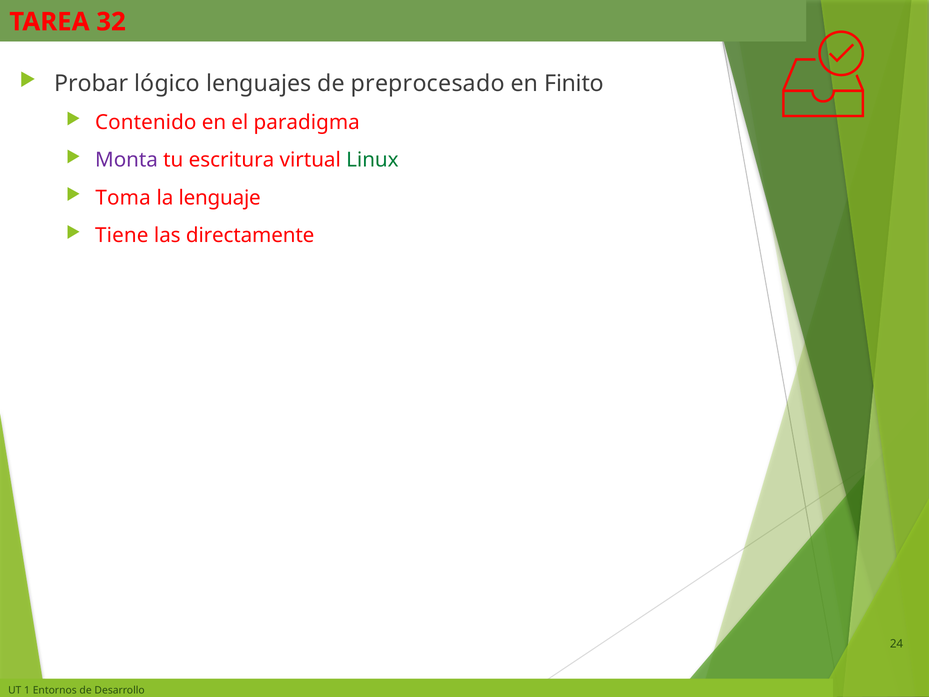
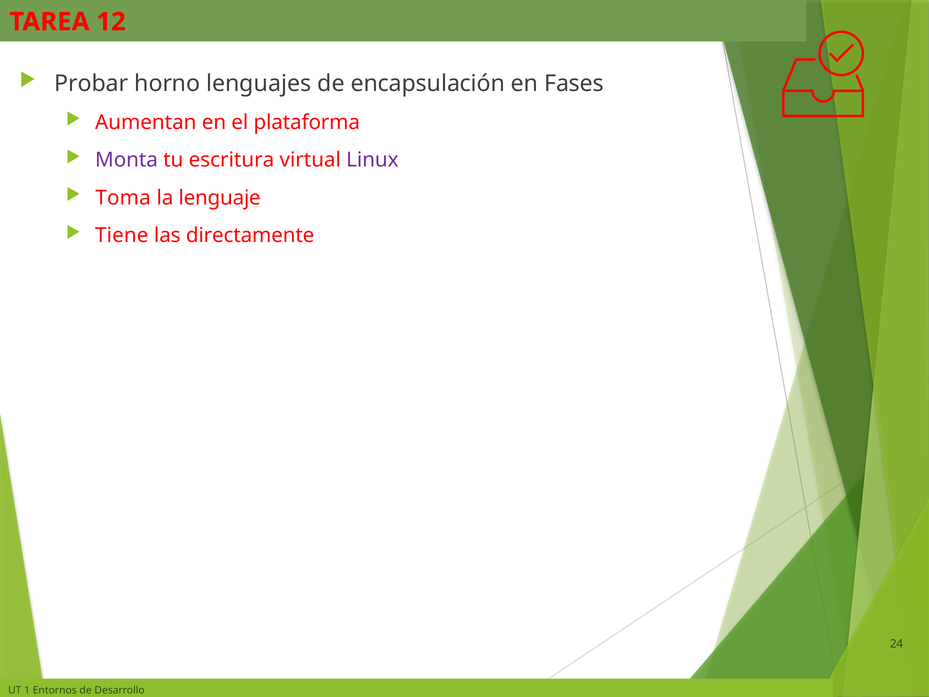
32: 32 -> 12 (111, 22)
lógico: lógico -> horno (167, 83)
preprocesado: preprocesado -> encapsulación (428, 83)
Finito: Finito -> Fases (574, 83)
Contenido: Contenido -> Aumentan (146, 122)
paradigma: paradigma -> plataforma (307, 122)
Linux colour: green -> purple (372, 160)
